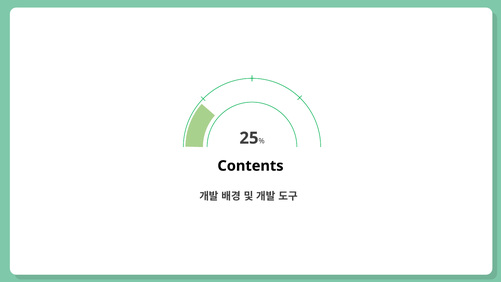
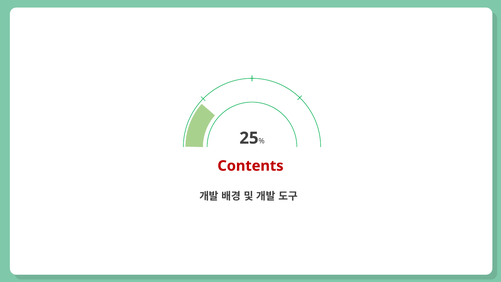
Contents colour: black -> red (250, 166)
